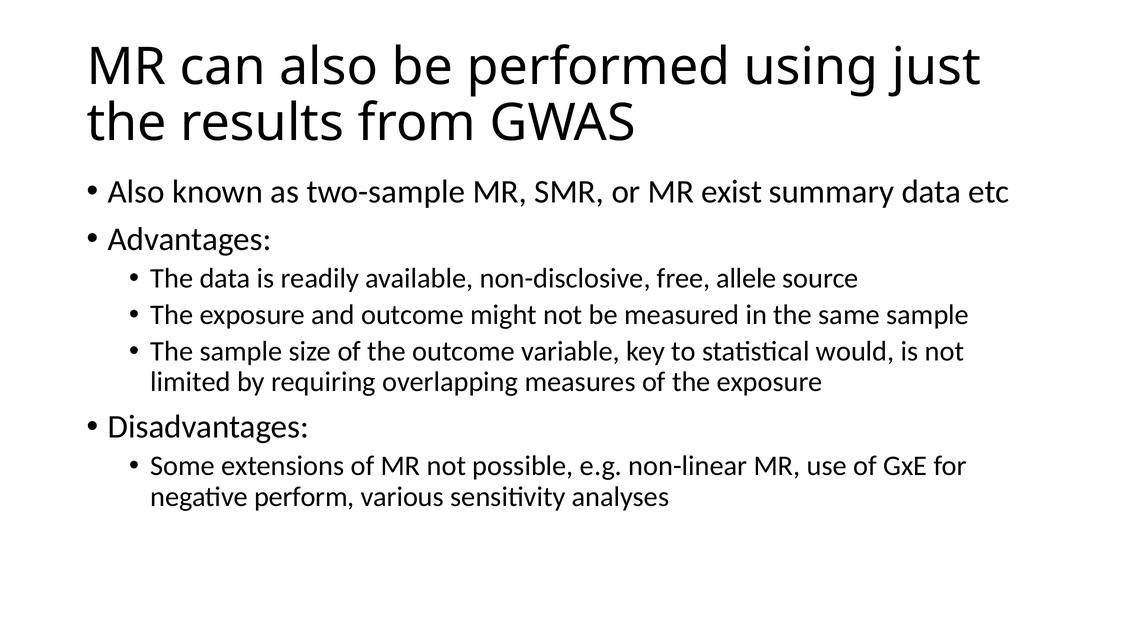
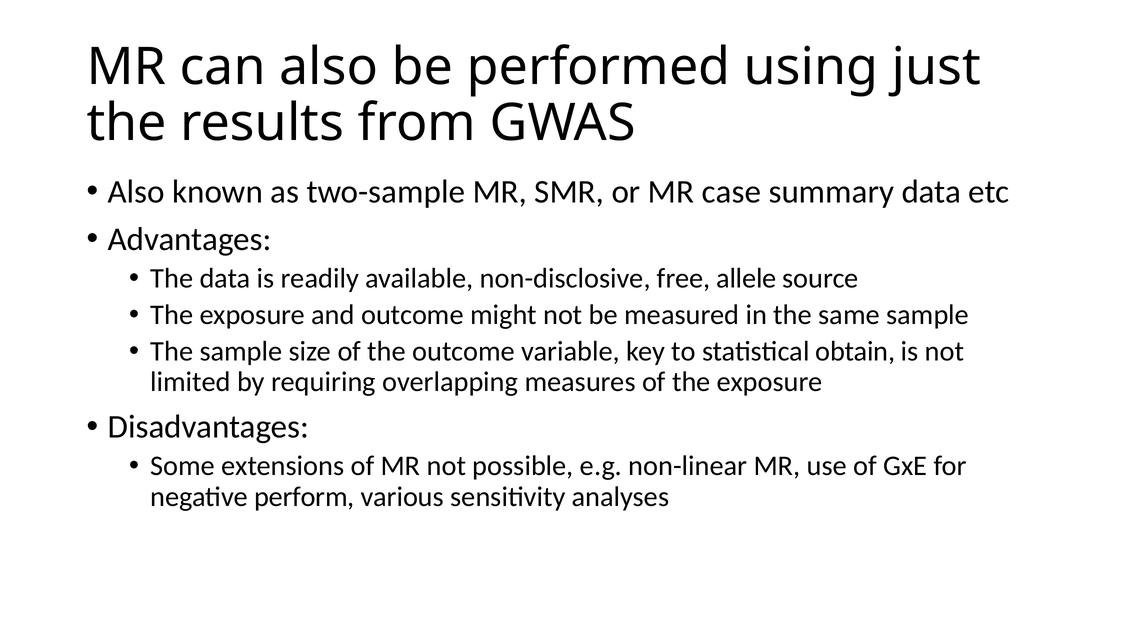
exist: exist -> case (731, 192)
would: would -> obtain (855, 352)
